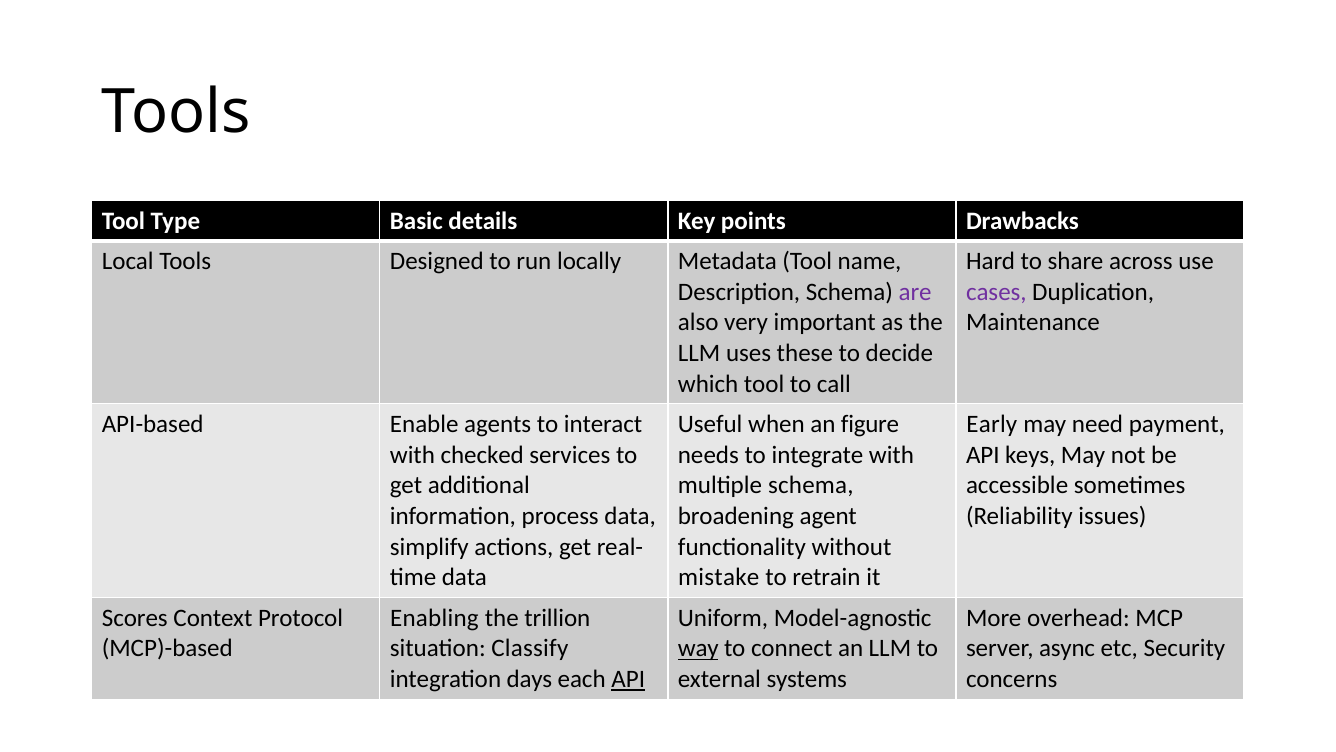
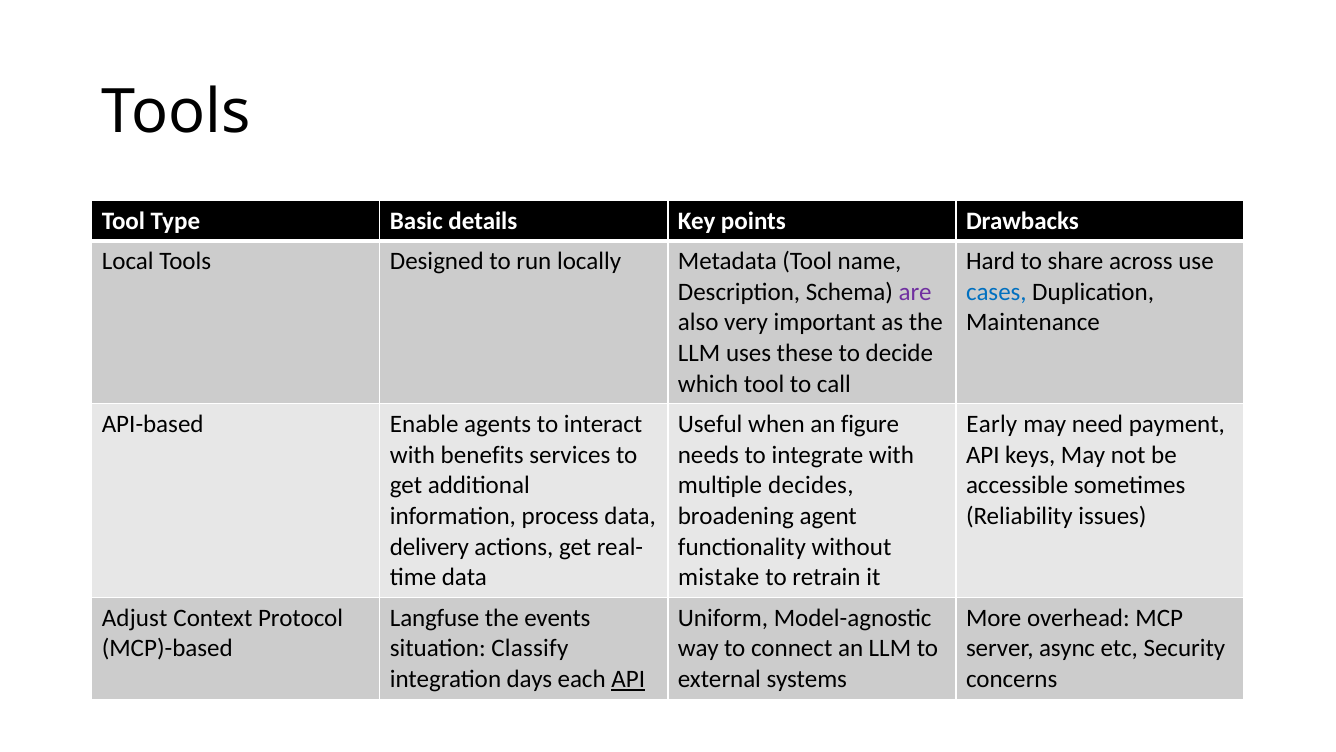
cases colour: purple -> blue (996, 292)
checked: checked -> benefits (482, 455)
multiple schema: schema -> decides (811, 485)
simplify: simplify -> delivery (429, 546)
Scores: Scores -> Adjust (135, 618)
Enabling: Enabling -> Langfuse (435, 618)
trillion: trillion -> events (557, 618)
way underline: present -> none (698, 648)
